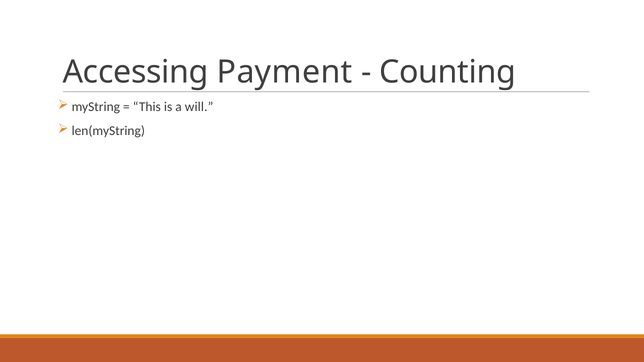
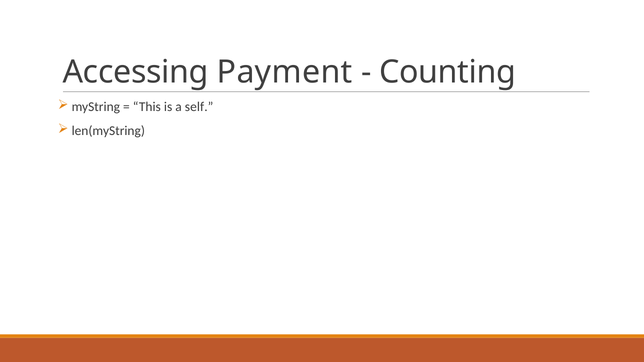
will: will -> self (199, 107)
